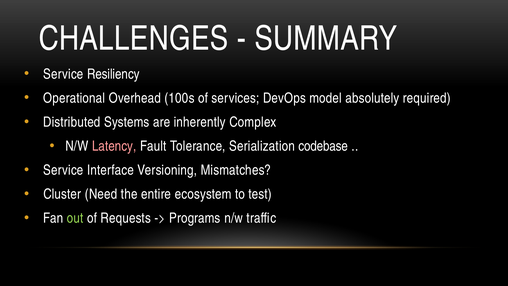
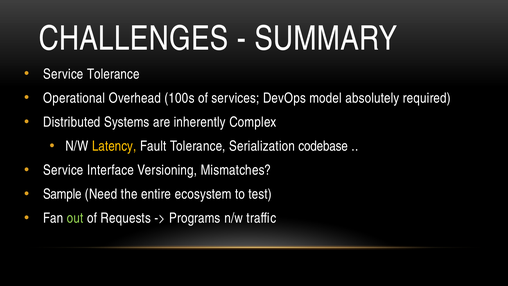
Service Resiliency: Resiliency -> Tolerance (113, 74)
Latency colour: pink -> yellow (114, 146)
Cluster: Cluster -> Sample (62, 194)
